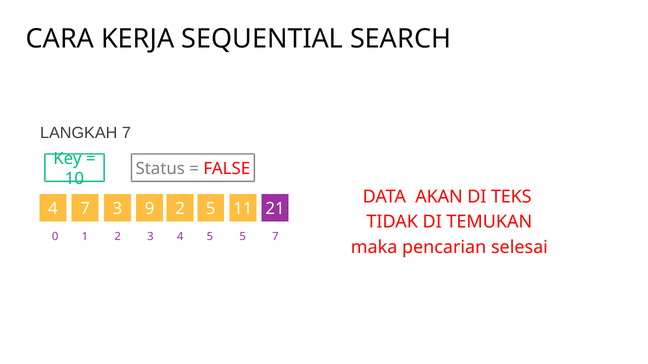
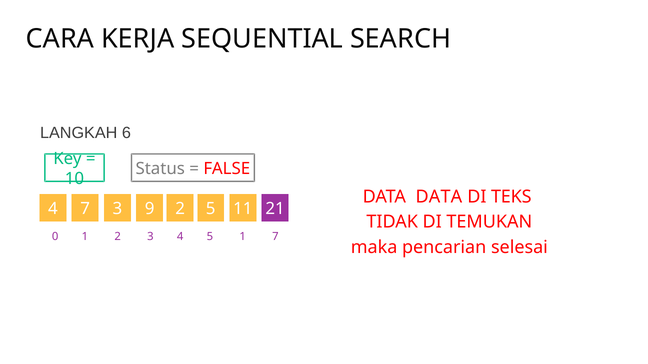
LANGKAH 7: 7 -> 6 (126, 133)
DATA AKAN: AKAN -> DATA (439, 197)
5 5: 5 -> 1 (243, 237)
